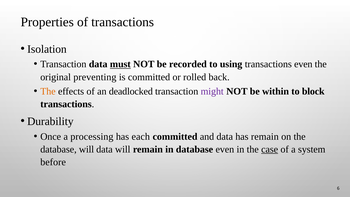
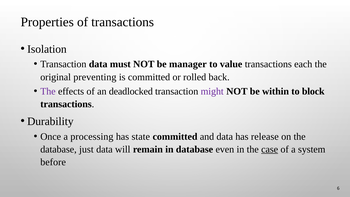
must underline: present -> none (120, 64)
recorded: recorded -> manager (188, 64)
using: using -> value (231, 64)
transactions even: even -> each (303, 64)
The colour: orange -> purple (48, 91)
each: each -> state (141, 136)
has remain: remain -> release (265, 136)
database will: will -> just (86, 149)
